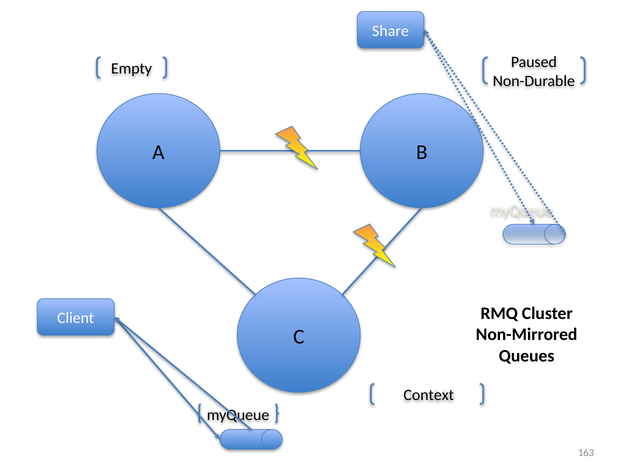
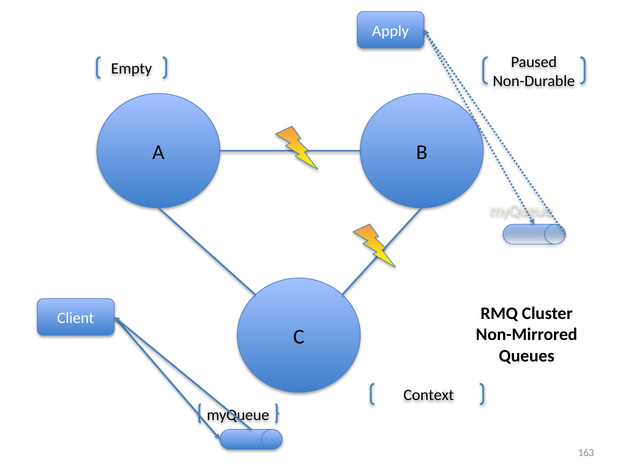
Share: Share -> Apply (390, 31)
